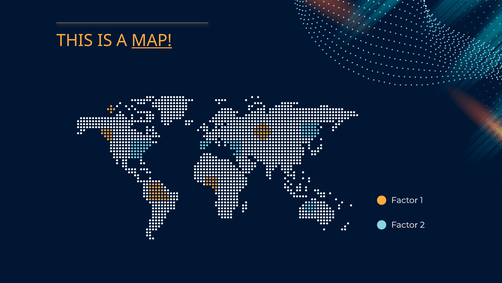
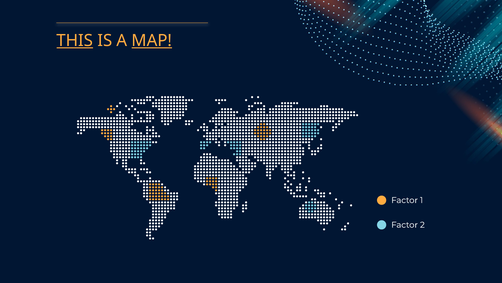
THIS underline: none -> present (75, 41)
